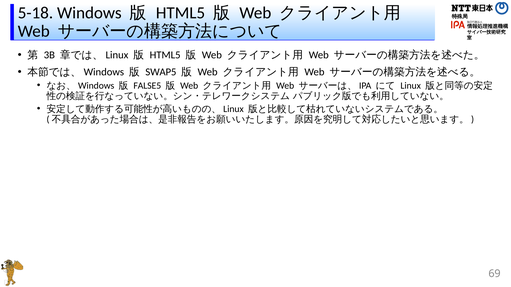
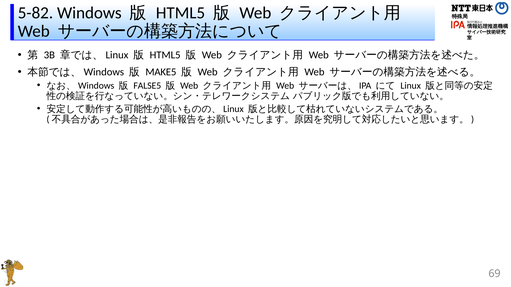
5-18: 5-18 -> 5-82 (35, 13)
SWAP5: SWAP5 -> MAKE5 (161, 72)
